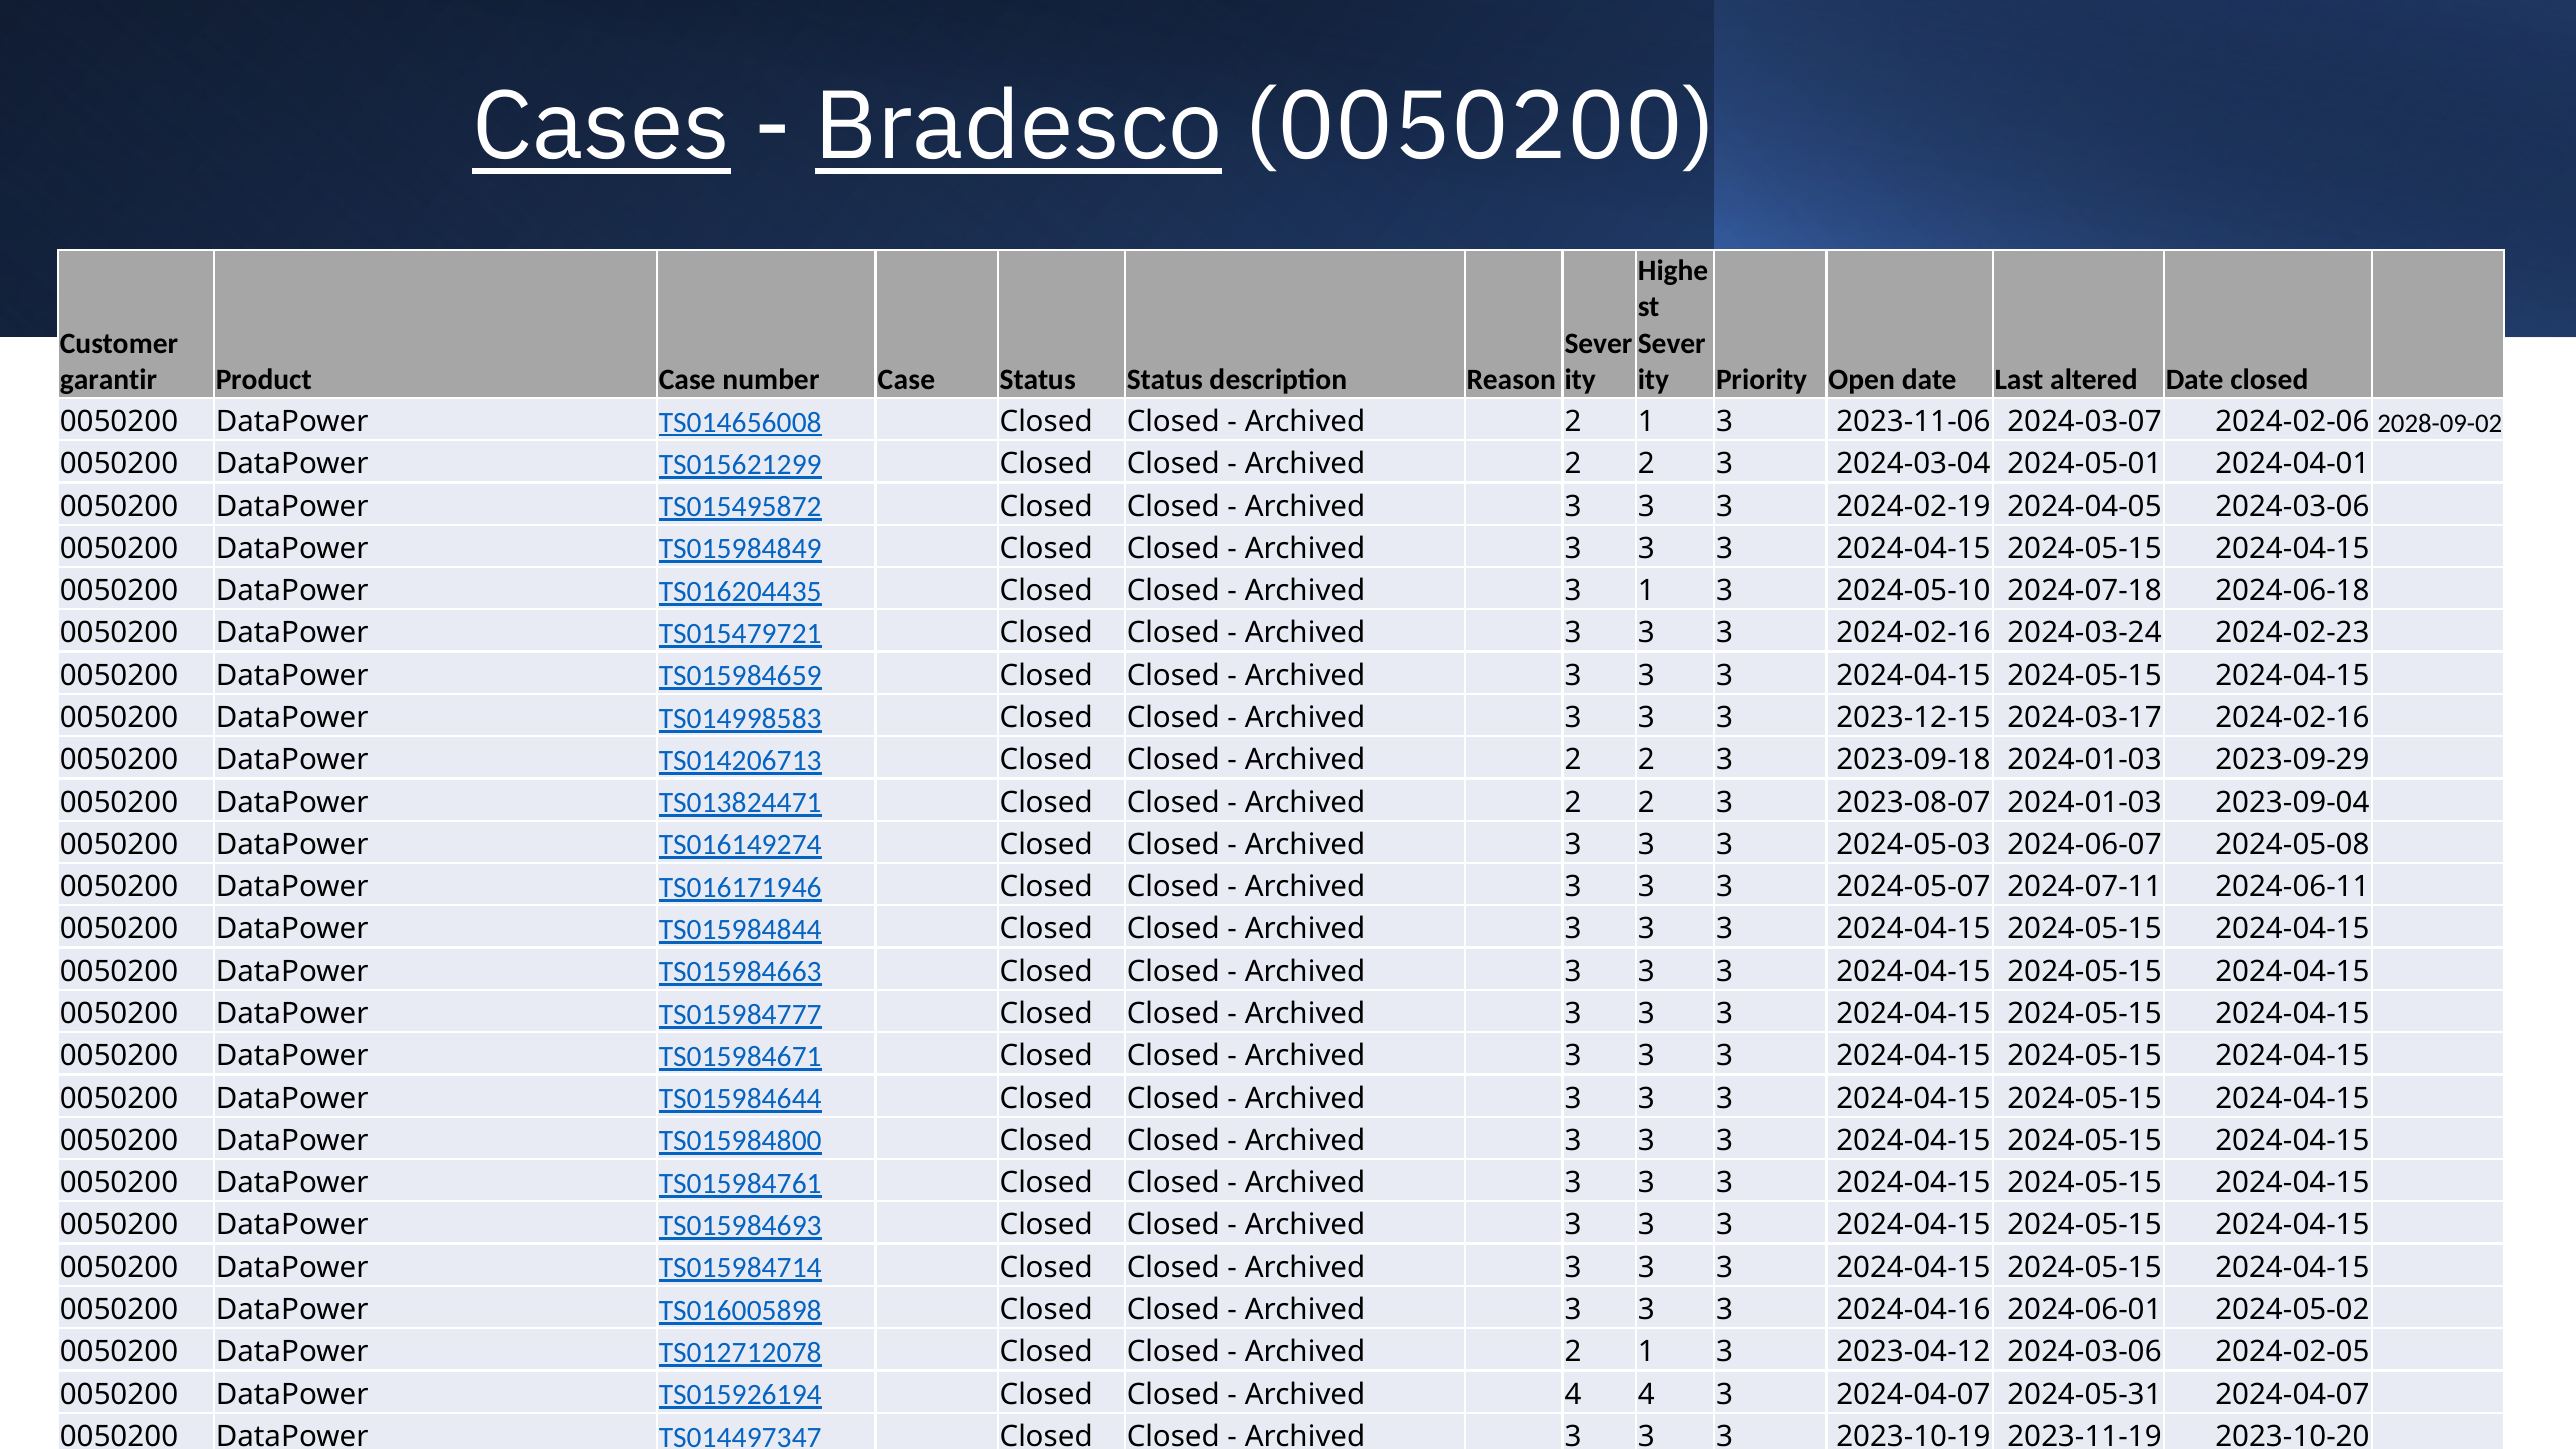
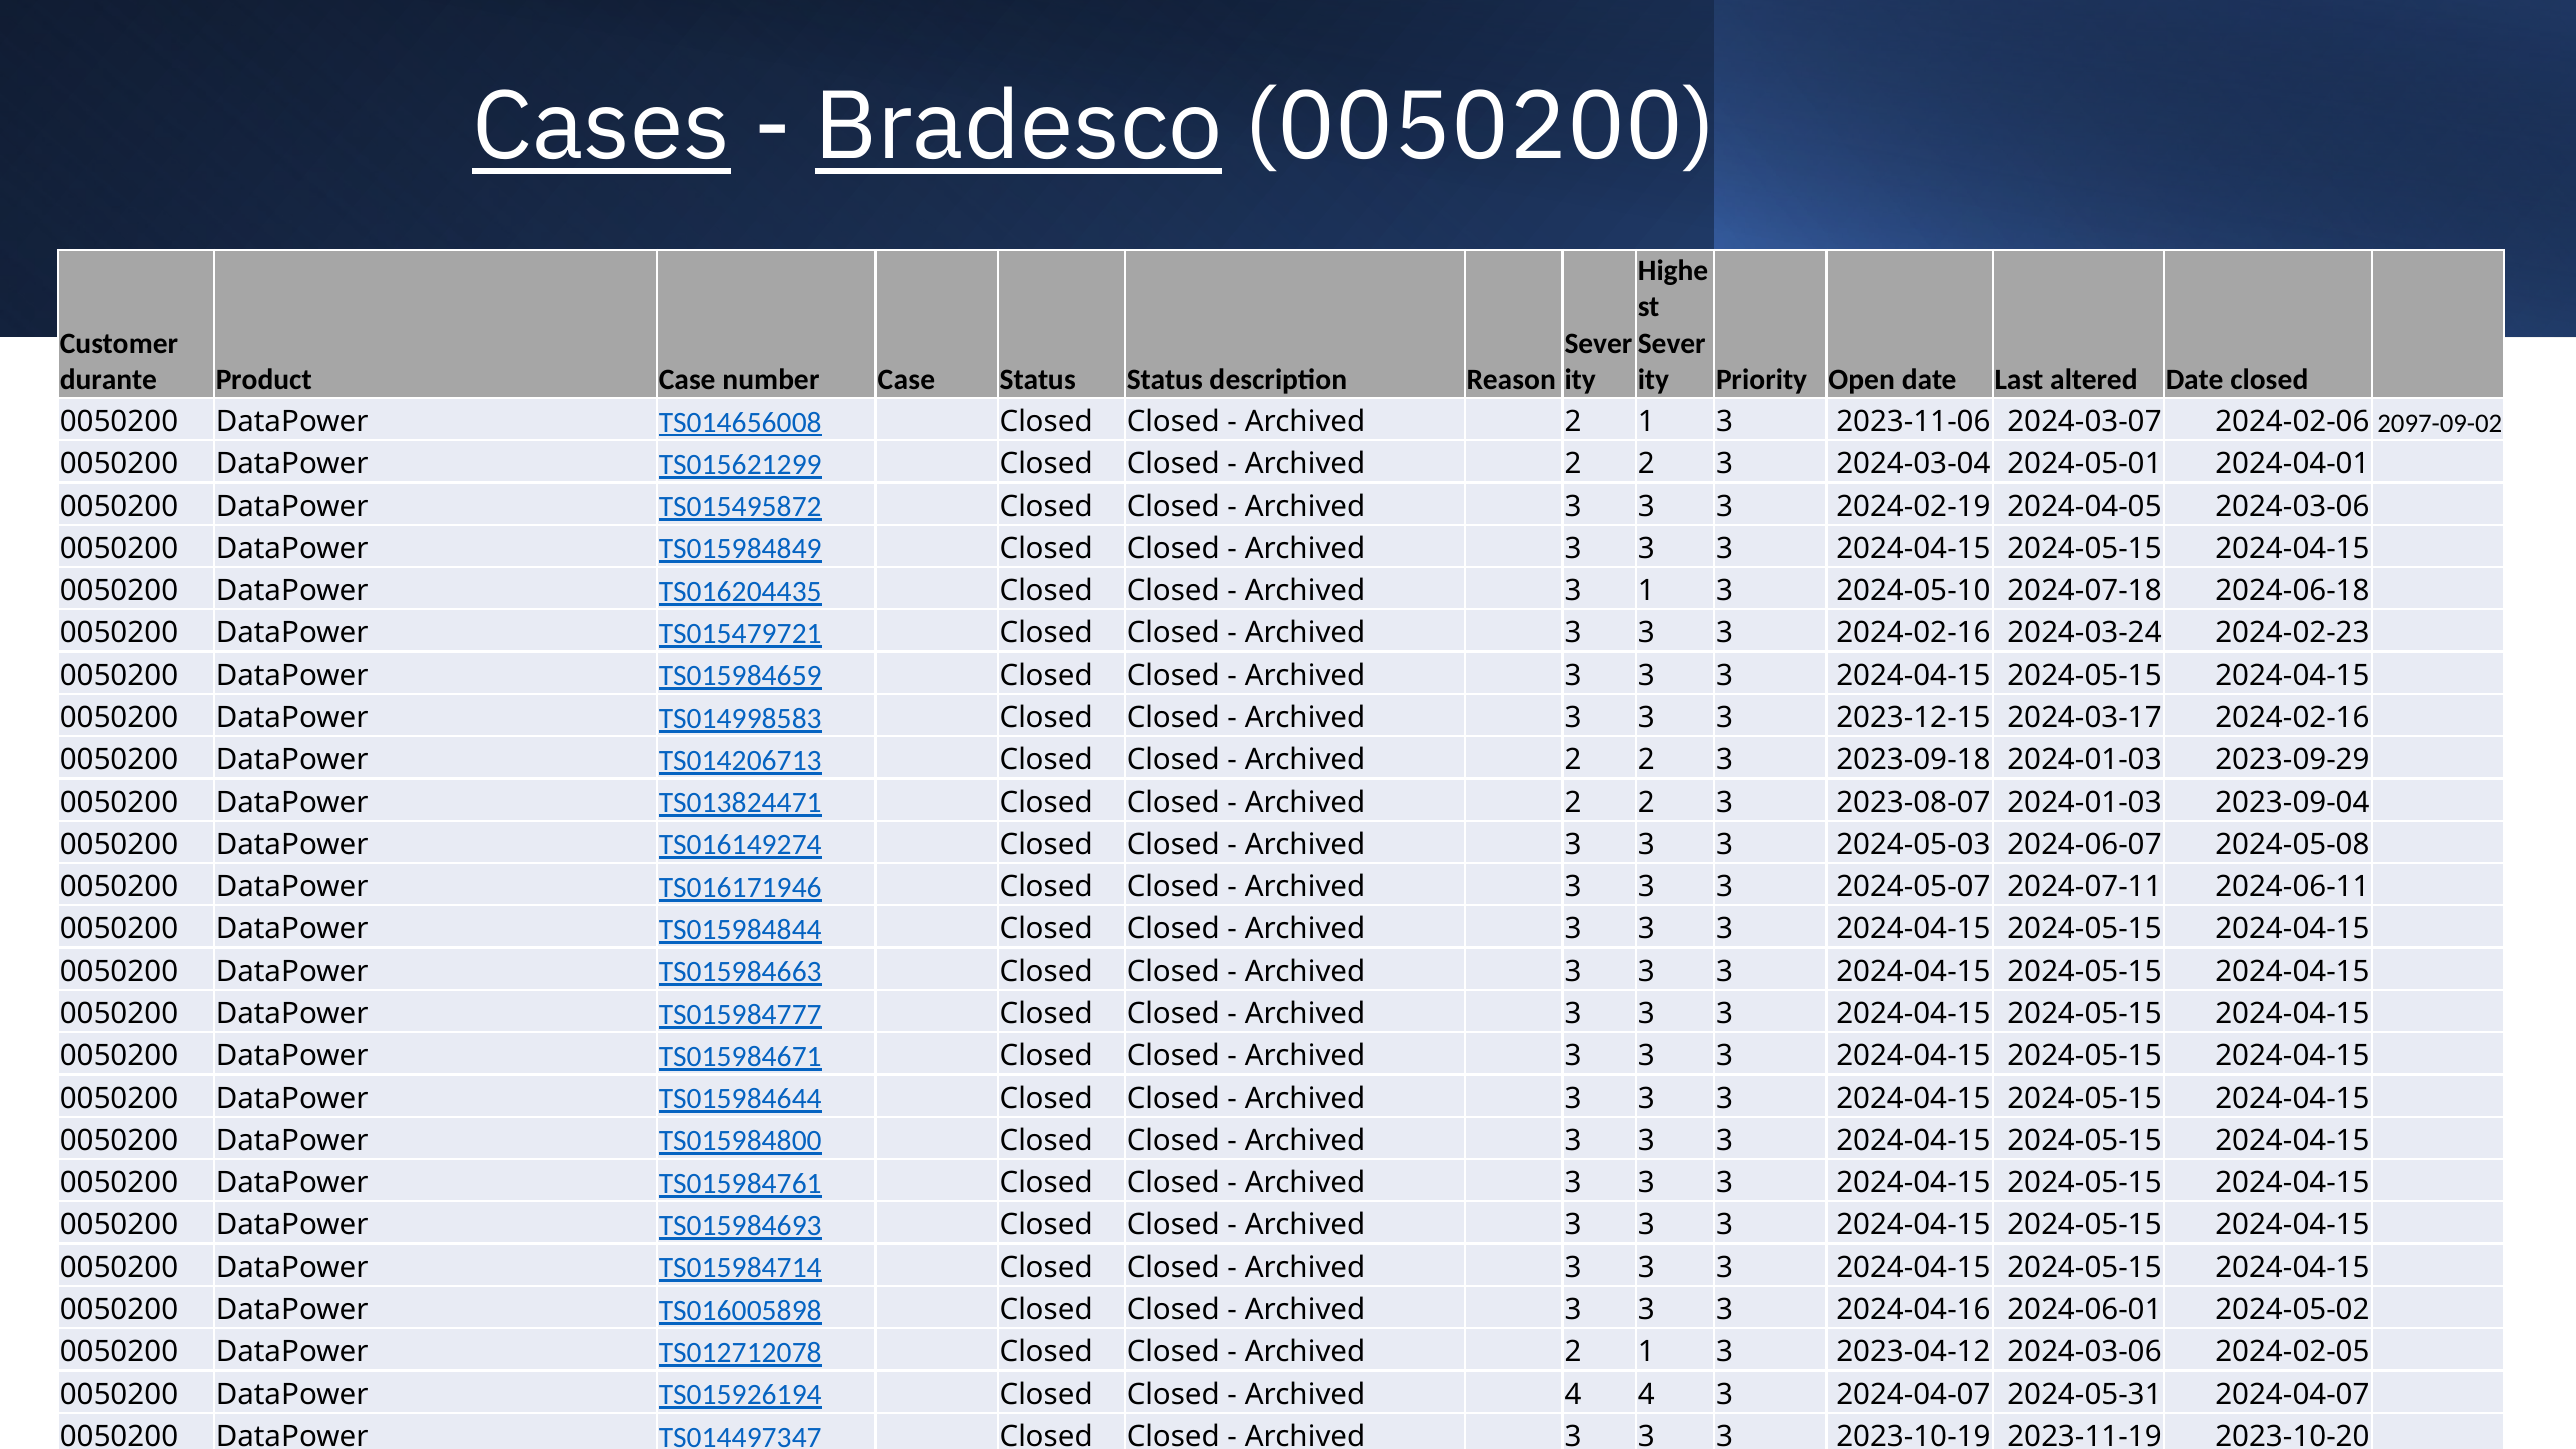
garantir: garantir -> durante (108, 380)
2028-09-02: 2028-09-02 -> 2097-09-02 (2440, 424)
